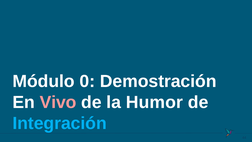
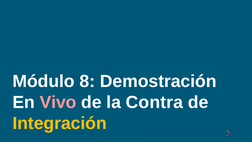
0: 0 -> 8 (87, 81)
Humor: Humor -> Contra (154, 102)
Integración colour: light blue -> yellow (60, 123)
